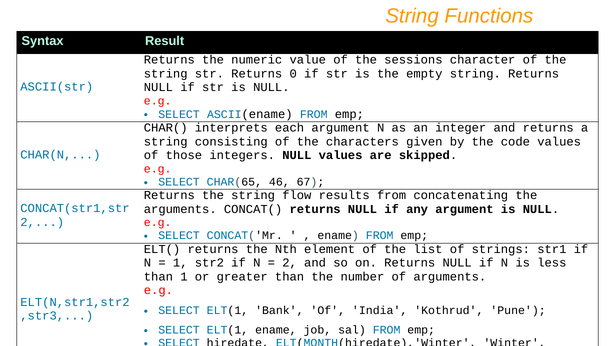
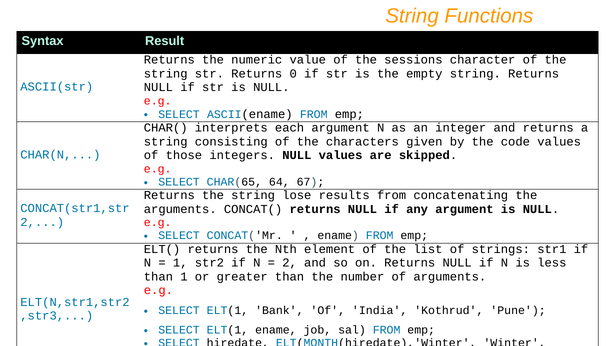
46: 46 -> 64 (279, 182)
flow: flow -> lose (297, 195)
